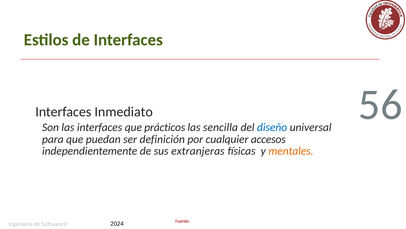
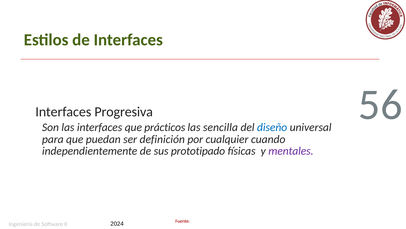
Inmediato: Inmediato -> Progresiva (124, 112)
accesos: accesos -> cuando (268, 139)
extranjeras: extranjeras -> prototipado (198, 151)
mentales colour: orange -> purple (291, 151)
